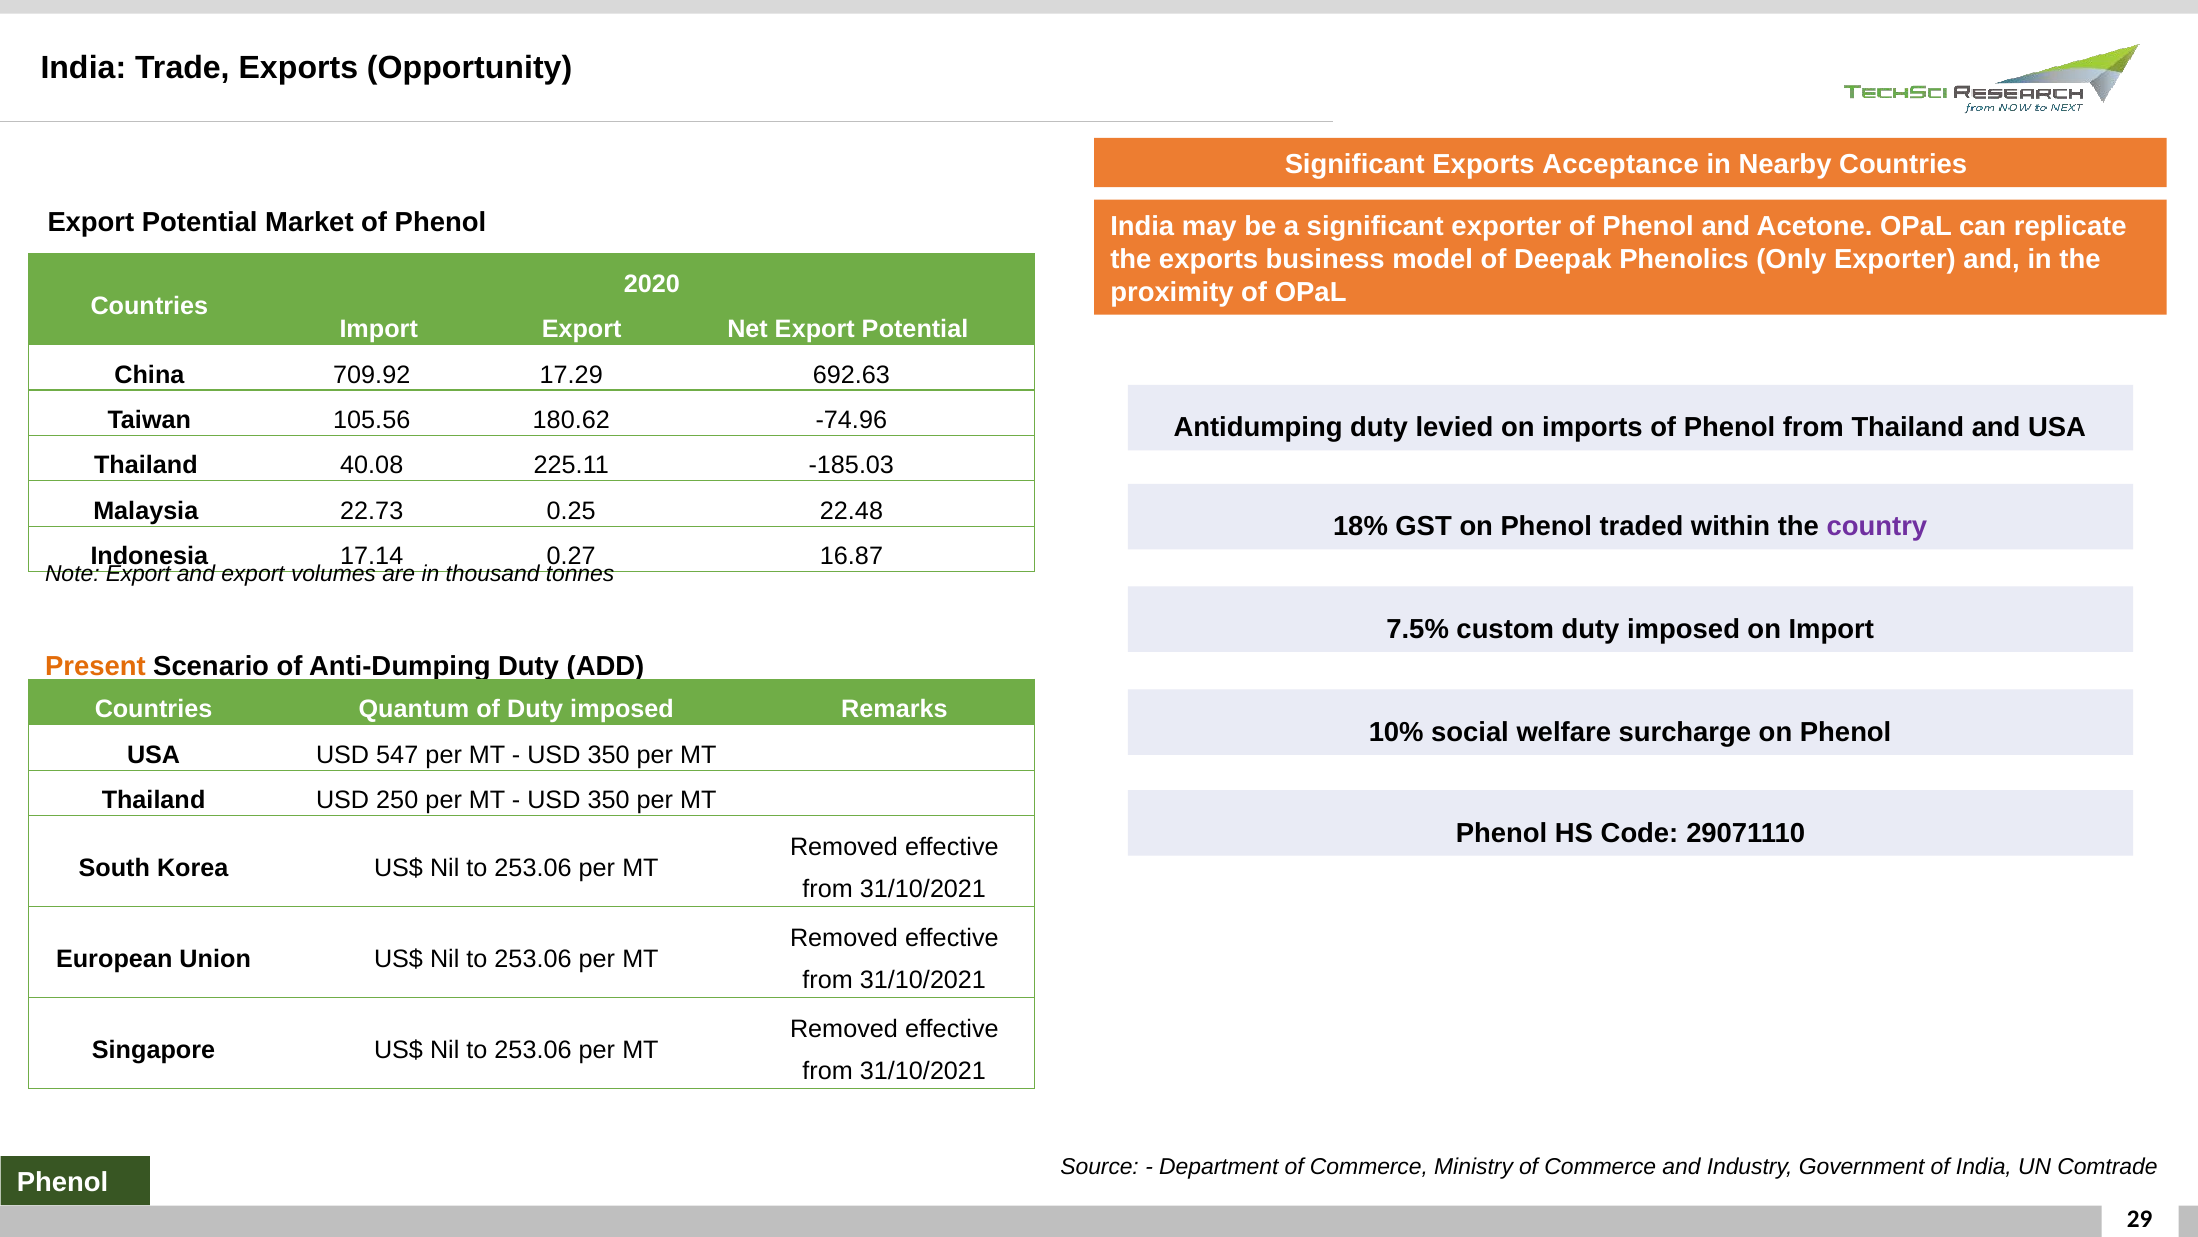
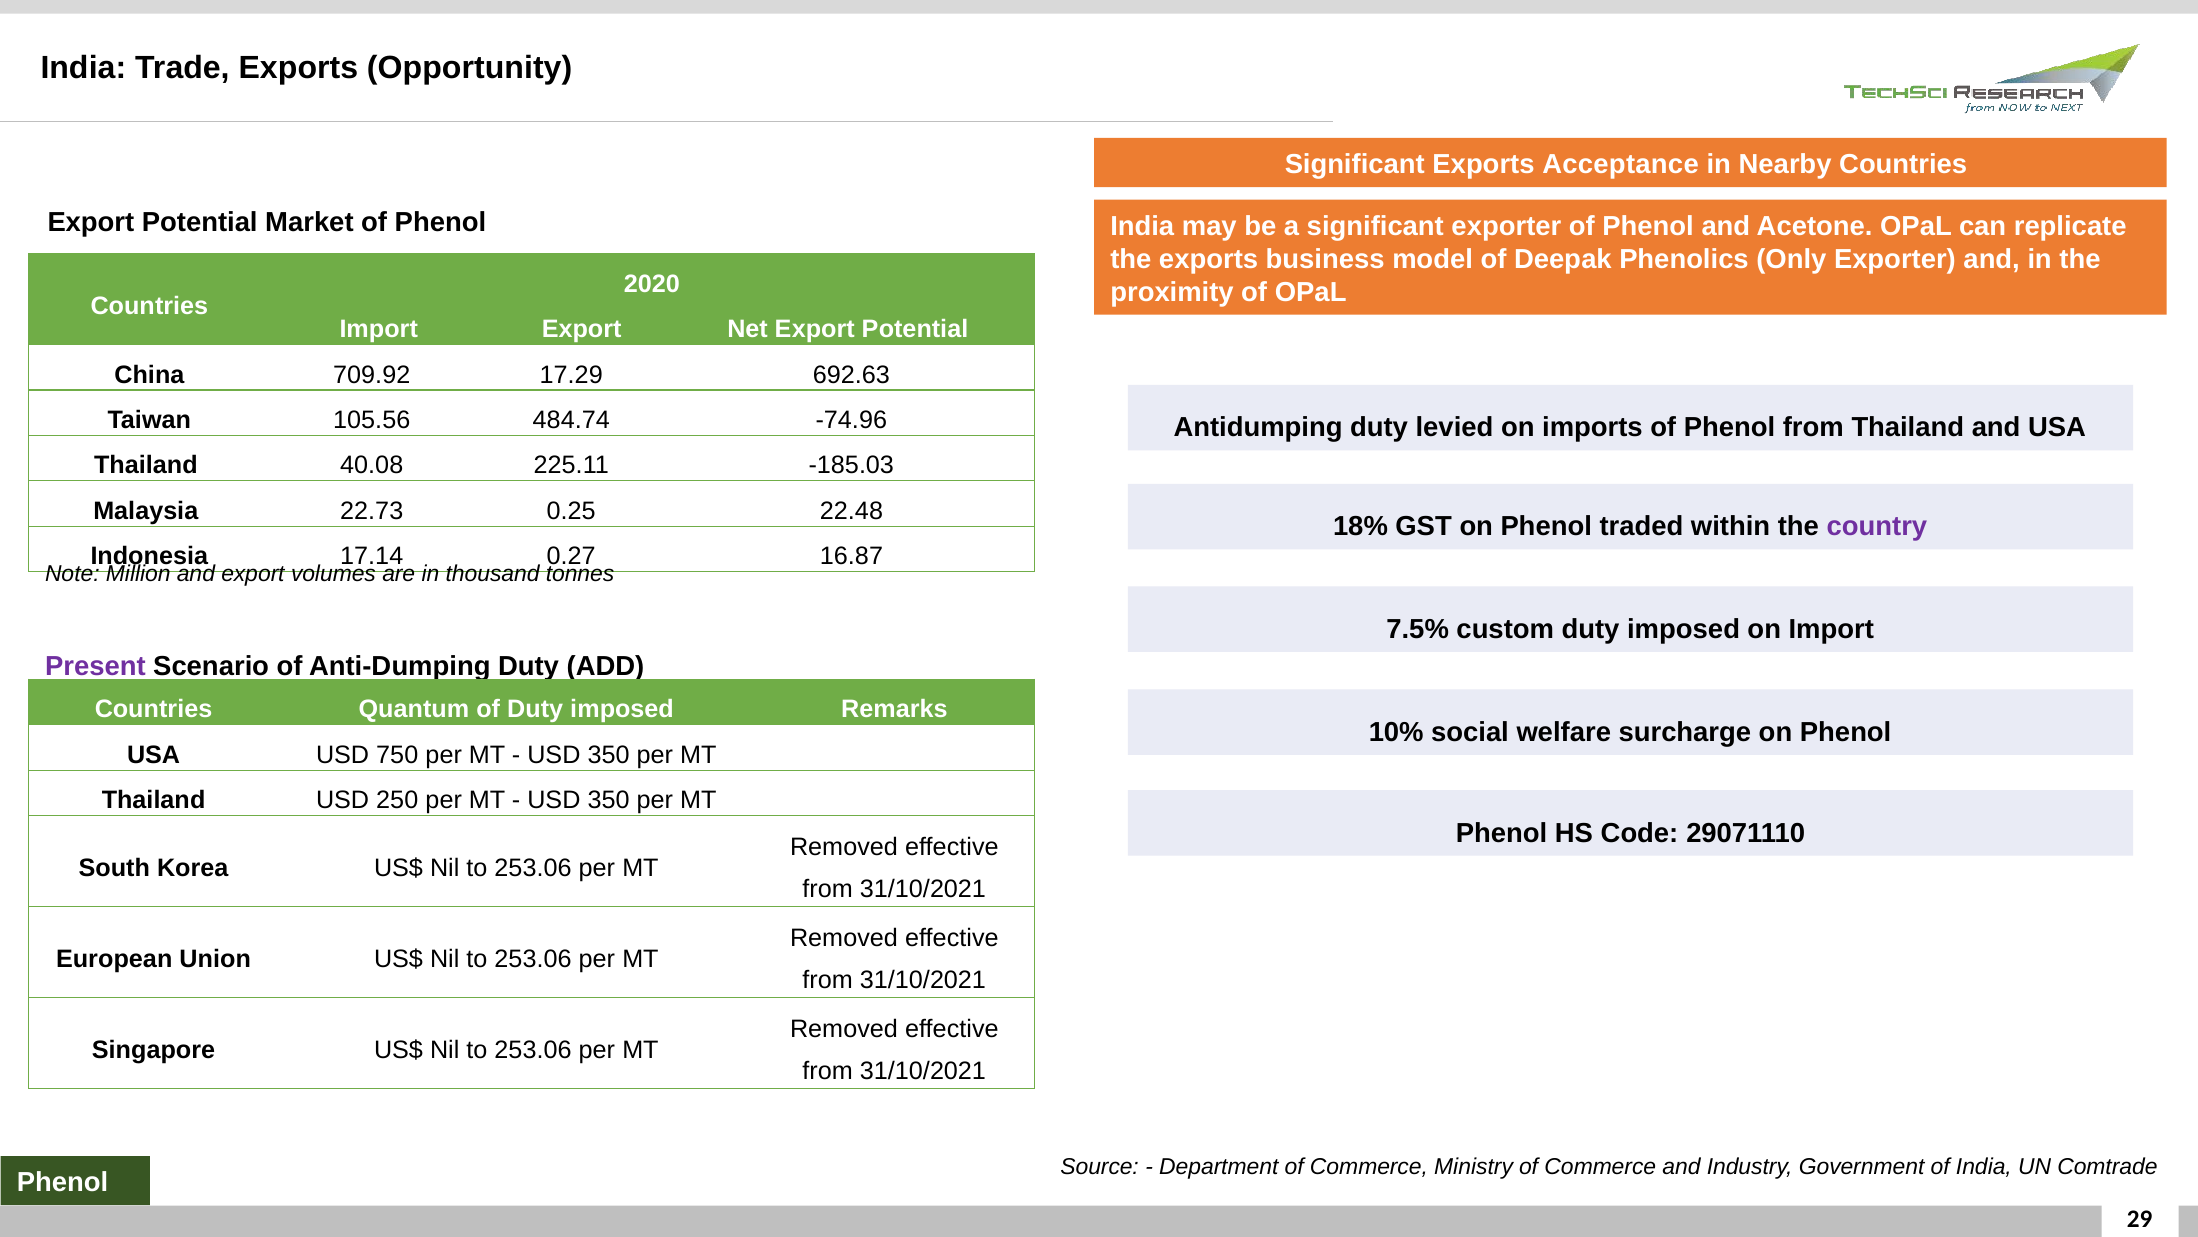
180.62: 180.62 -> 484.74 (571, 420)
Note Export: Export -> Million (138, 574)
Present colour: orange -> purple (95, 666)
547: 547 -> 750 (397, 754)
